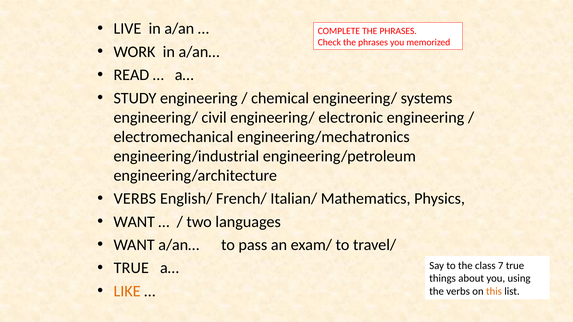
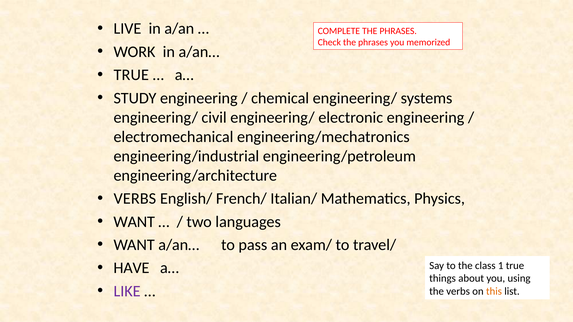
READ: READ -> TRUE (131, 75)
TRUE: TRUE -> HAVE (131, 268)
7: 7 -> 1 (501, 266)
LIKE colour: orange -> purple (127, 291)
